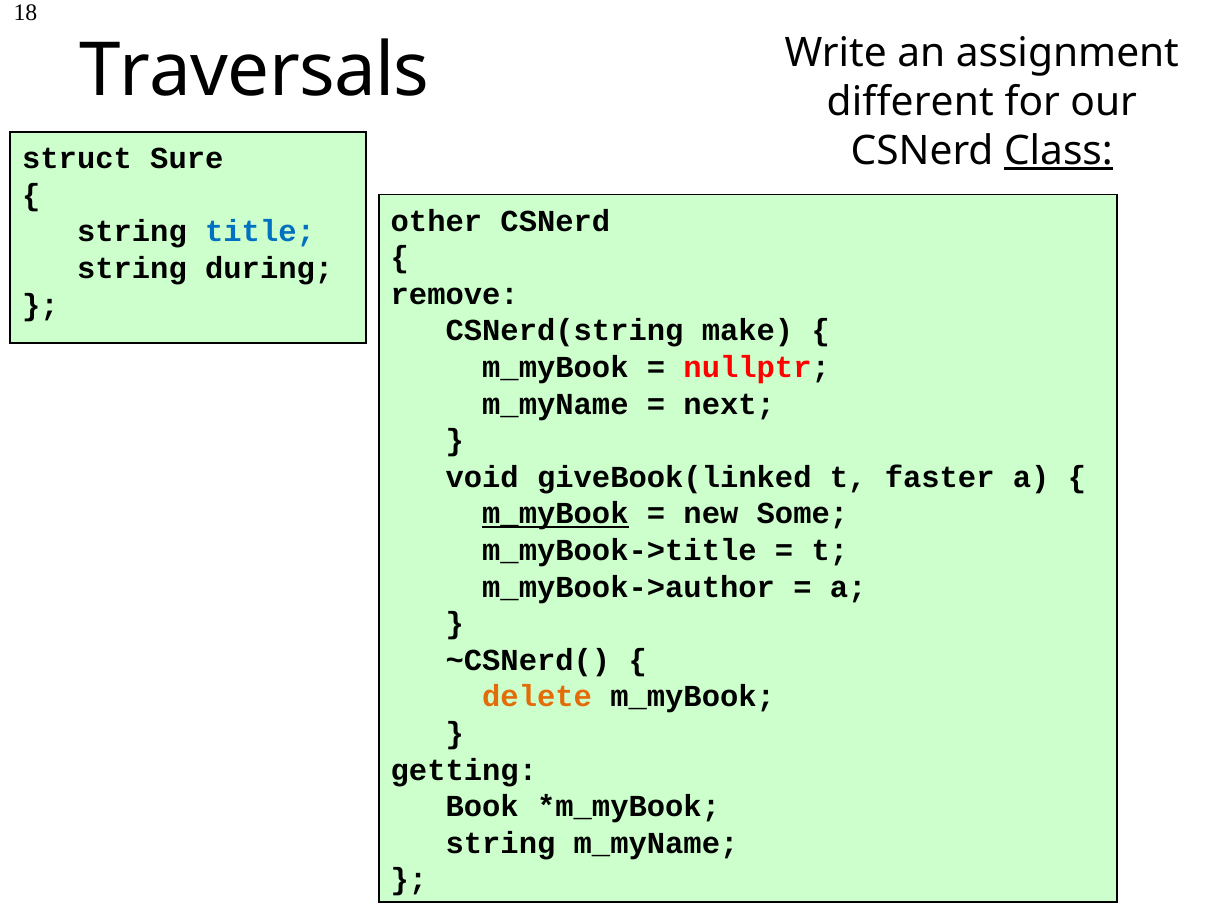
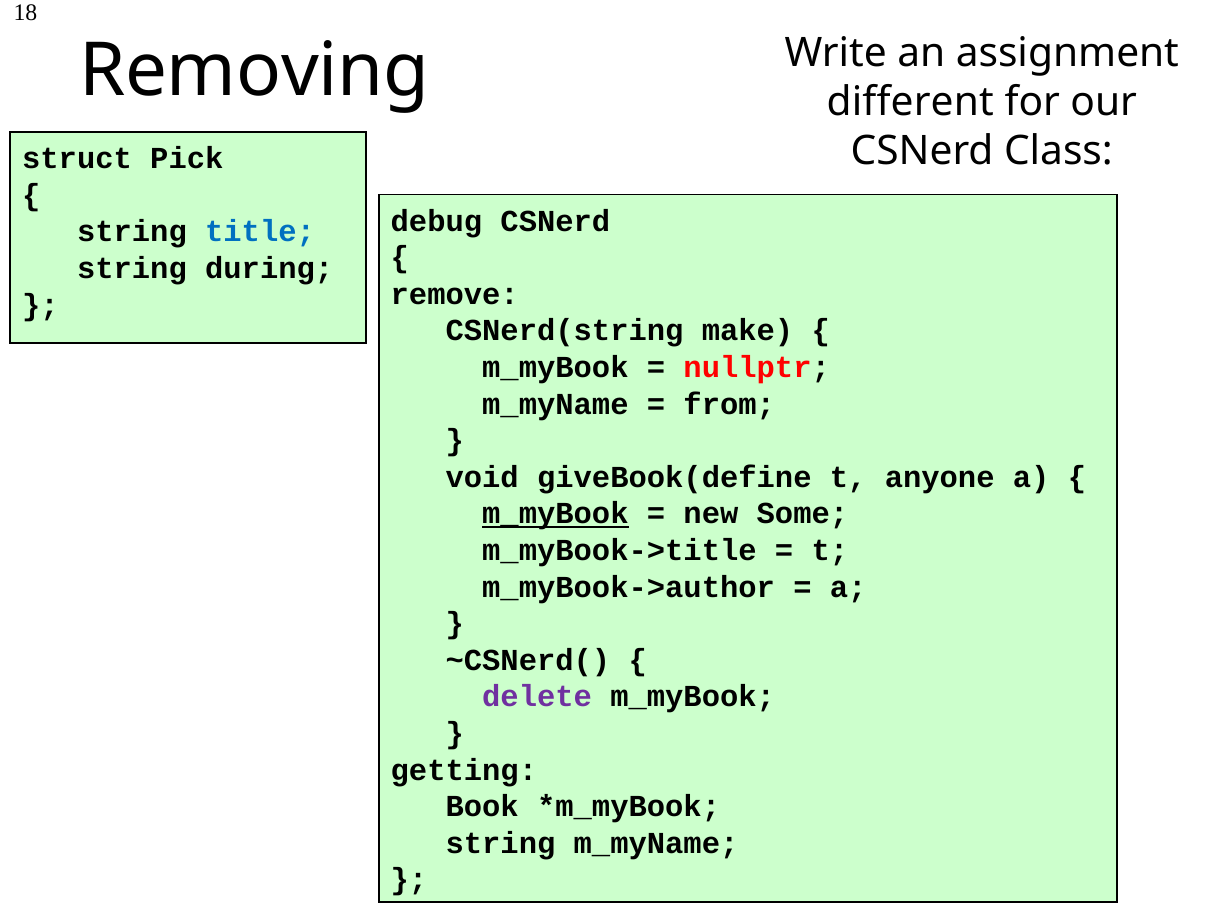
Traversals: Traversals -> Removing (254, 71)
Class underline: present -> none (1058, 151)
Sure: Sure -> Pick (187, 159)
other: other -> debug (436, 221)
next: next -> from (729, 404)
giveBook(linked: giveBook(linked -> giveBook(define (674, 477)
faster: faster -> anyone (940, 477)
delete colour: orange -> purple (537, 697)
